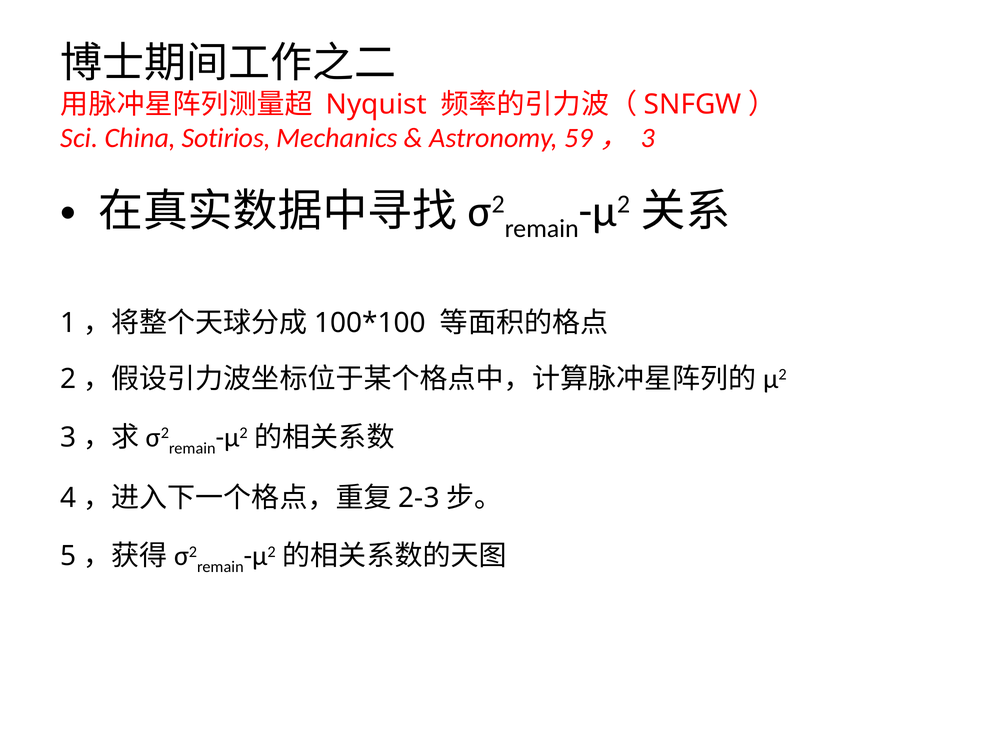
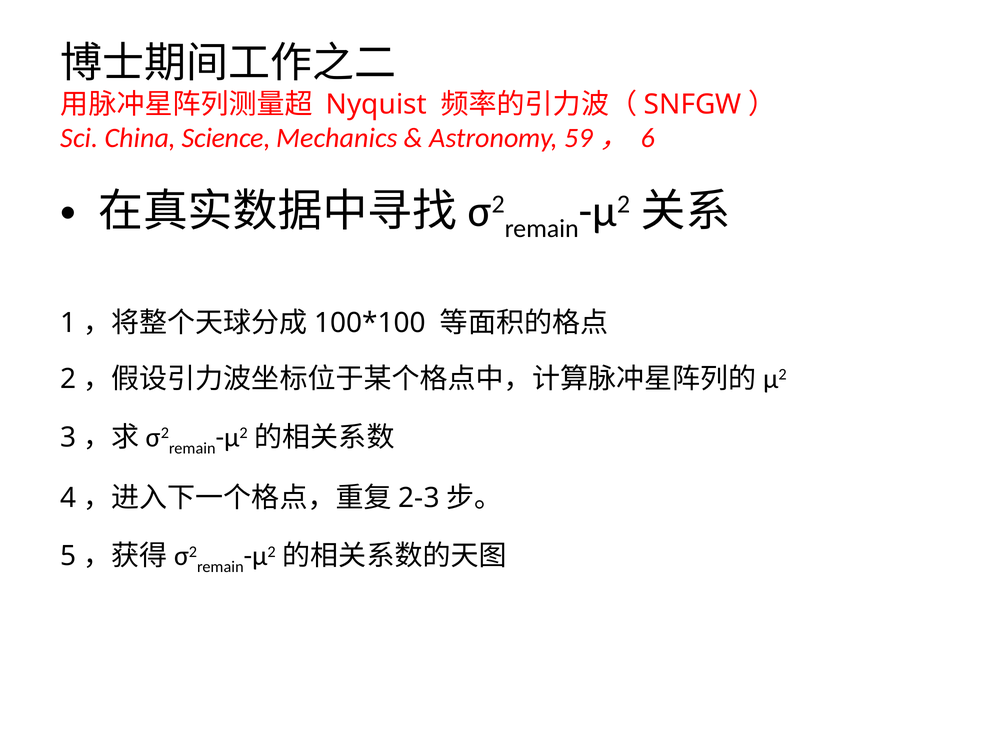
Sotirios: Sotirios -> Science (226, 138)
59， 3: 3 -> 6 (648, 138)
